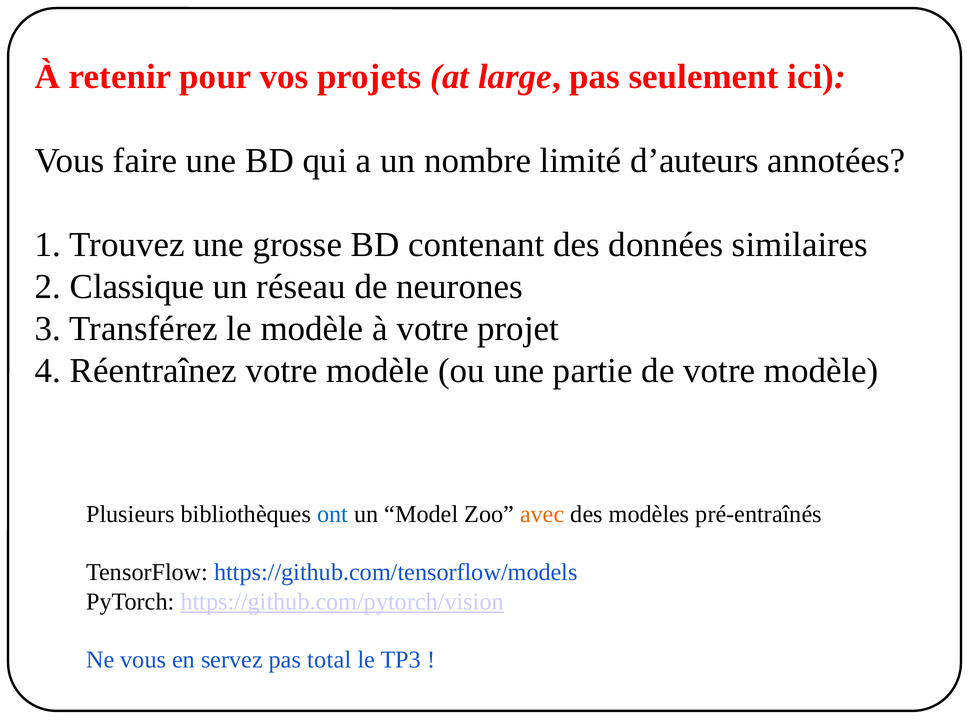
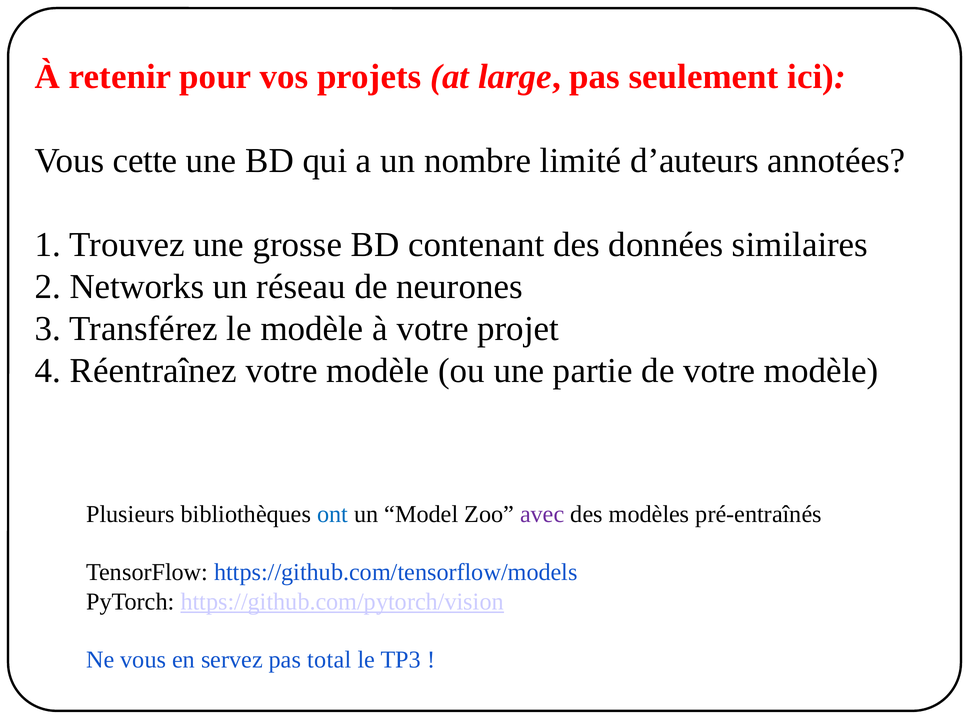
faire: faire -> cette (145, 161)
Classique: Classique -> Networks (137, 286)
avec colour: orange -> purple (542, 514)
